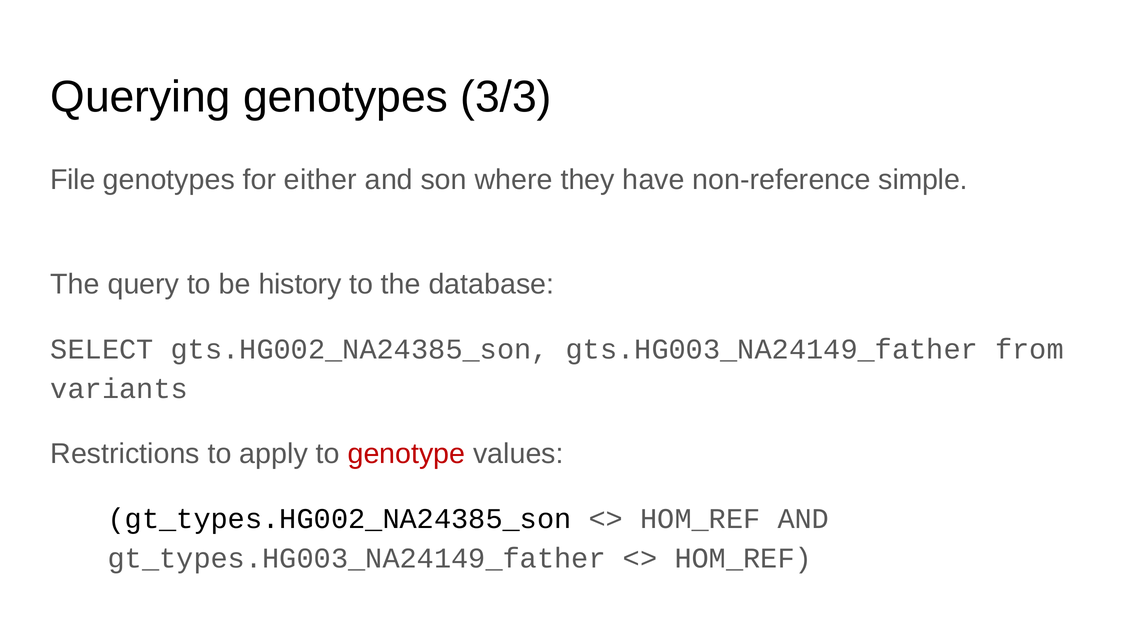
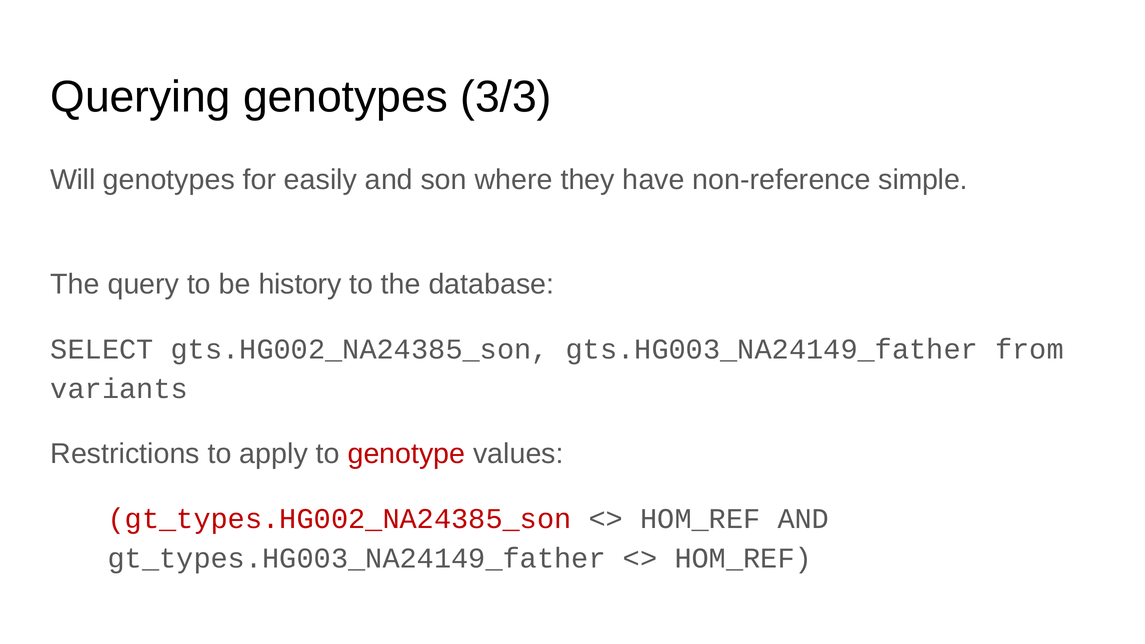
File: File -> Will (73, 180)
either: either -> easily (321, 180)
gt_types.HG002_NA24385_son colour: black -> red (340, 519)
